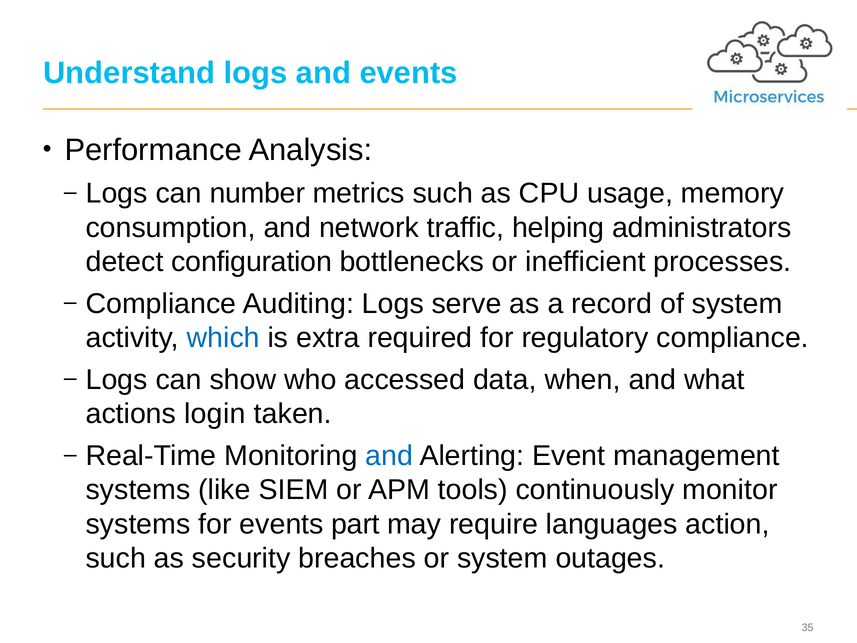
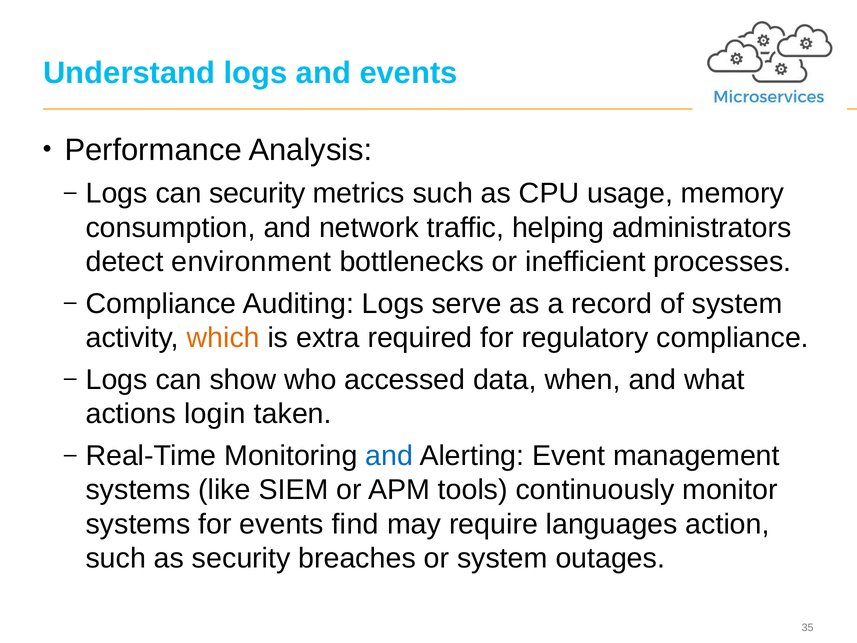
can number: number -> security (257, 193)
configuration: configuration -> environment (251, 262)
which colour: blue -> orange (223, 338)
part: part -> find (355, 524)
